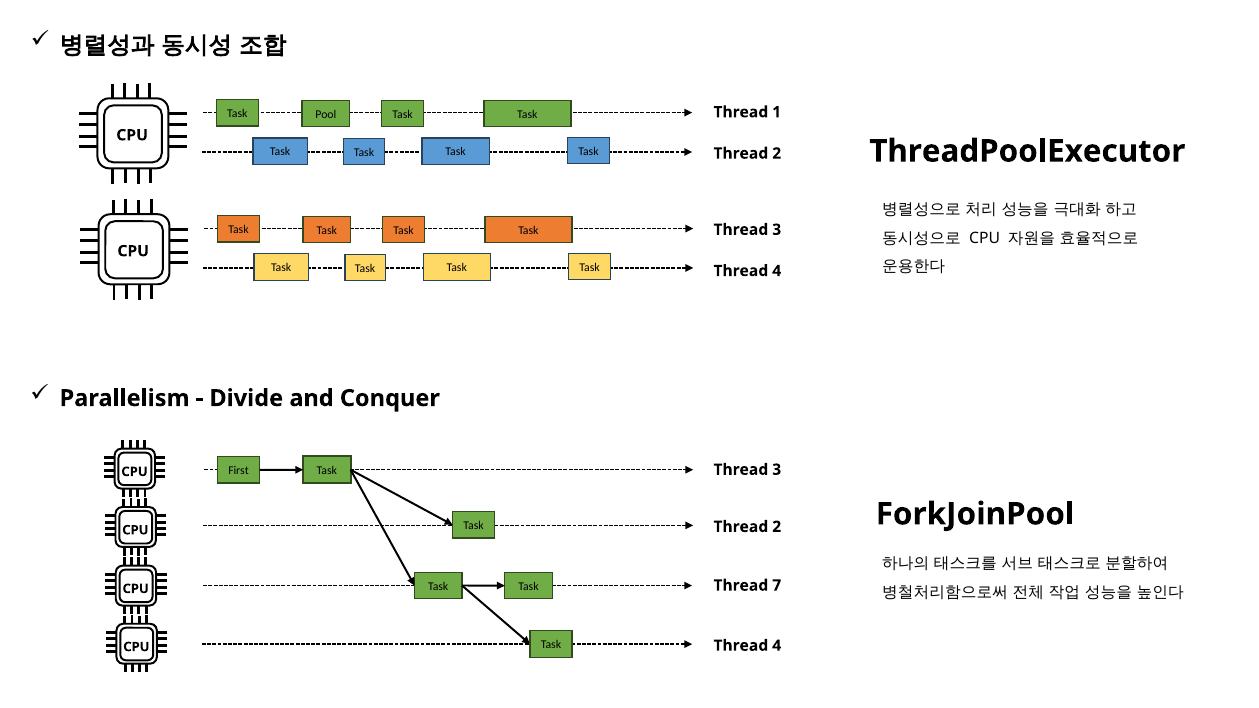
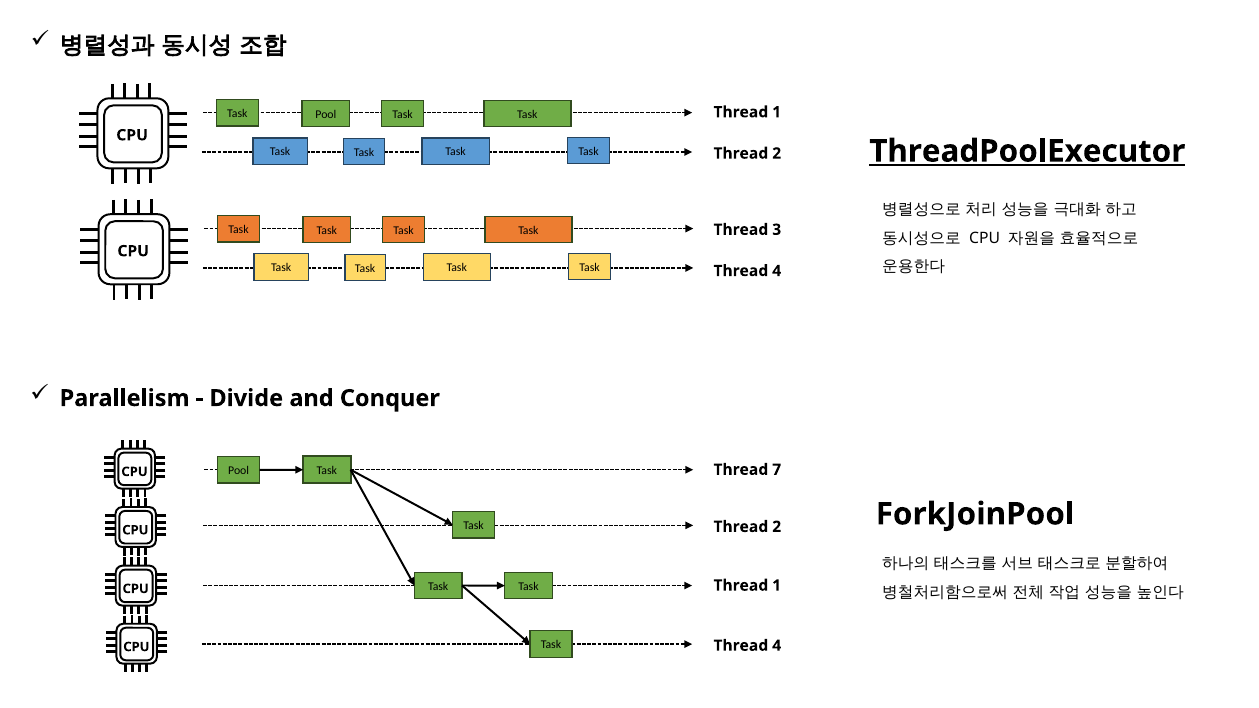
ThreadPoolExecutor underline: none -> present (1027, 151)
3: 3 -> 7 (777, 470)
CPU First: First -> Pool (239, 471)
7: 7 -> 1 (777, 586)
